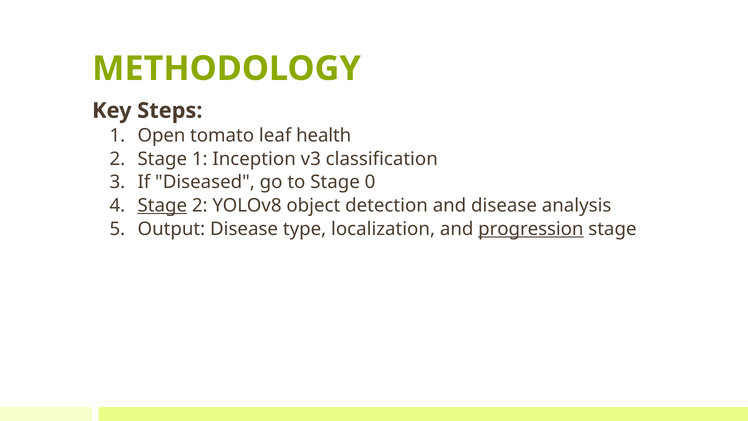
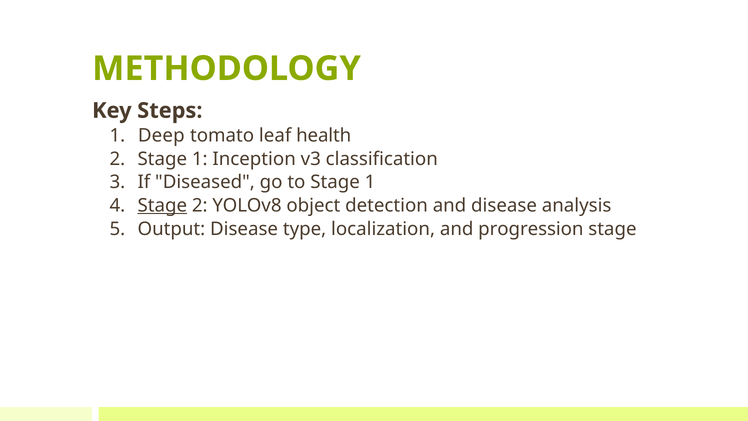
Open: Open -> Deep (161, 136)
to Stage 0: 0 -> 1 (370, 182)
progression underline: present -> none (531, 229)
